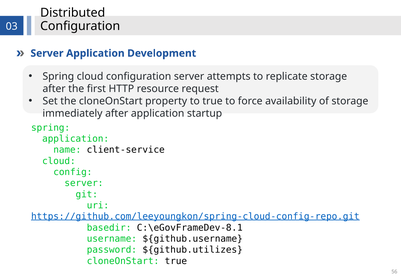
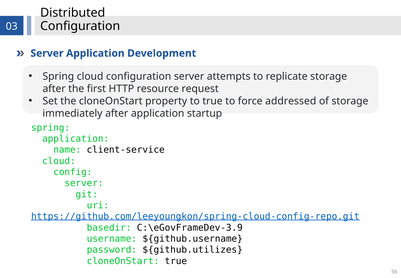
availability: availability -> addressed (291, 101)
C:\eGovFrameDev-8.1: C:\eGovFrameDev-8.1 -> C:\eGovFrameDev-3.9 (190, 227)
